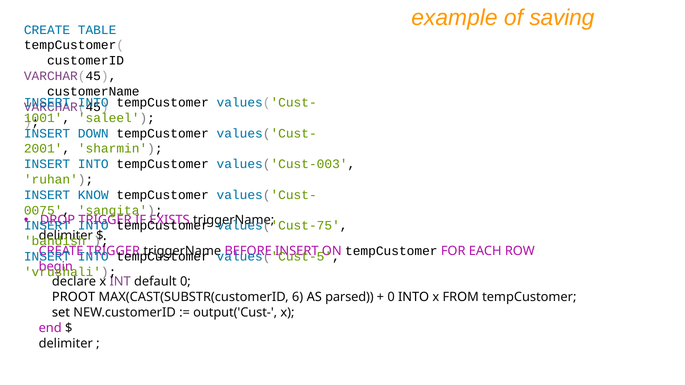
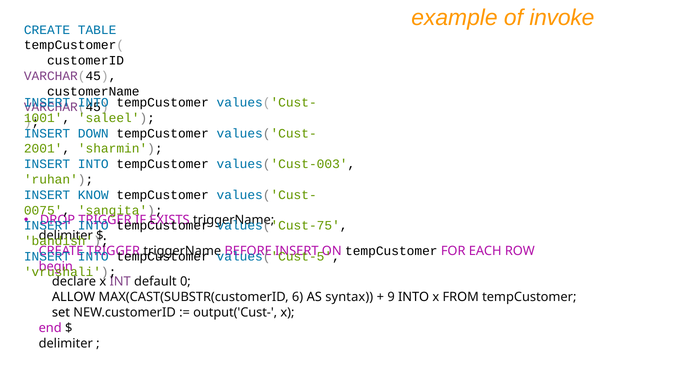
saving: saving -> invoke (562, 18)
PROOT: PROOT -> ALLOW (74, 297)
parsed: parsed -> syntax (349, 297)
0: 0 -> 9 (391, 297)
